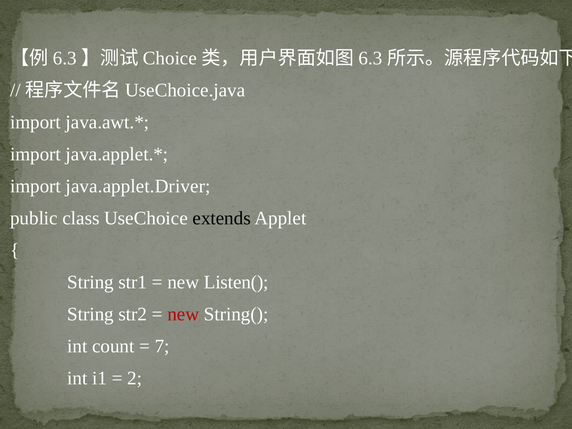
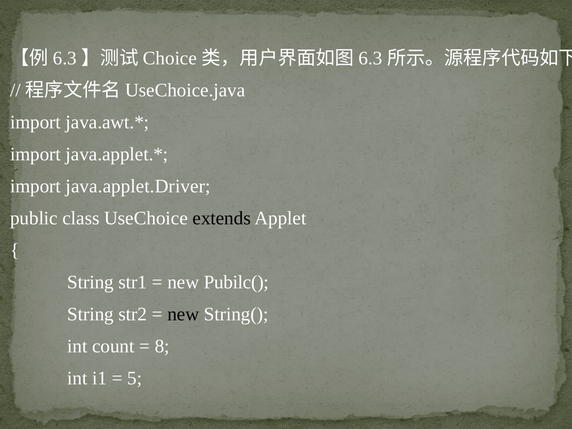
Listen(: Listen( -> Pubilc( (236, 282)
new colour: red -> black (183, 314)
7: 7 -> 8 (162, 346)
2: 2 -> 5 (135, 378)
